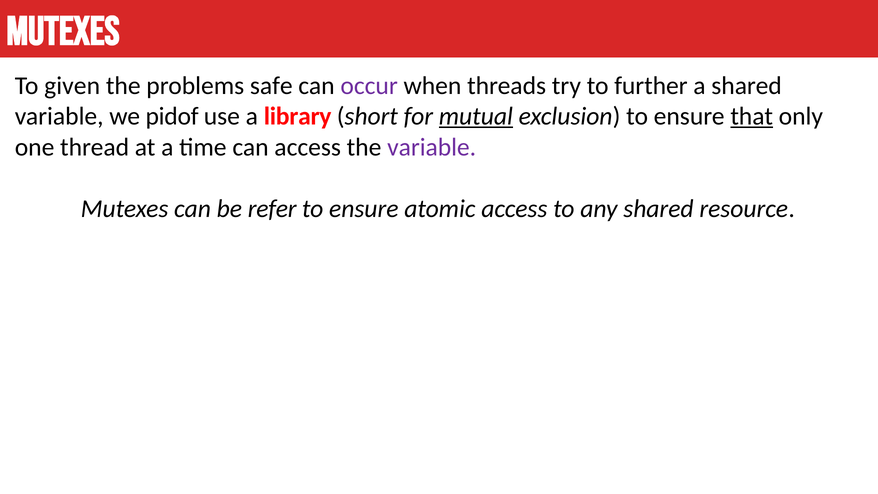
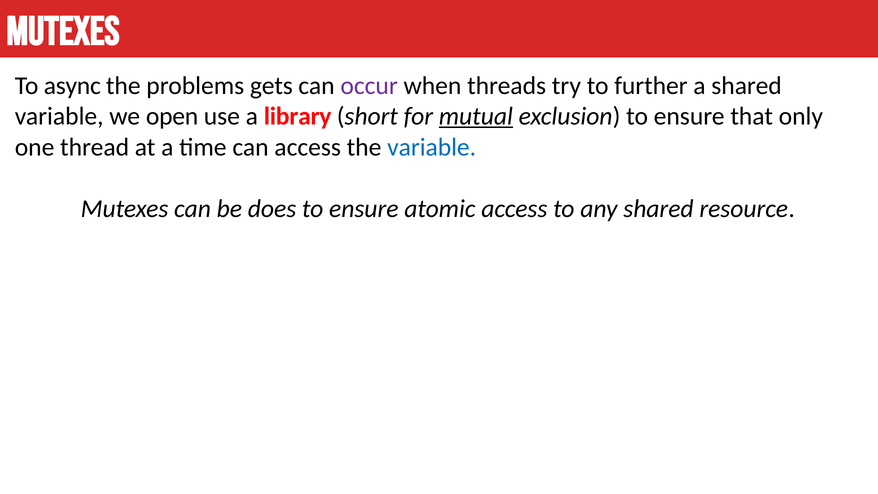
given: given -> async (72, 86)
safe: safe -> gets (271, 86)
pidof: pidof -> open (172, 116)
that underline: present -> none (752, 116)
variable colour: purple -> blue (432, 147)
refer: refer -> does (272, 209)
